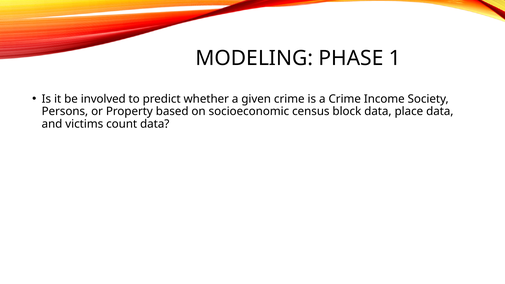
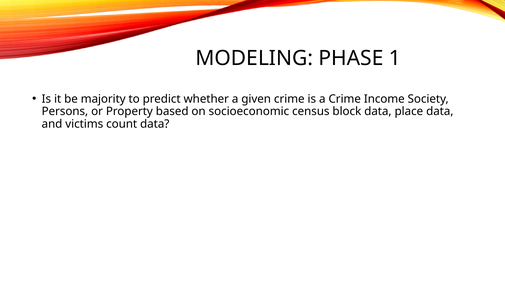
involved: involved -> majority (103, 99)
